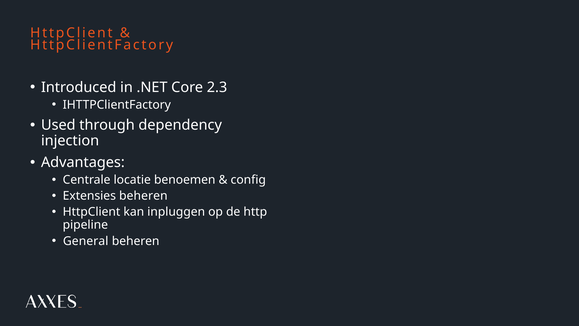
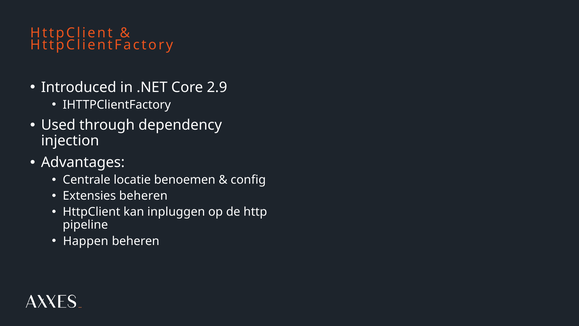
2.3: 2.3 -> 2.9 (217, 87)
General: General -> Happen (86, 241)
